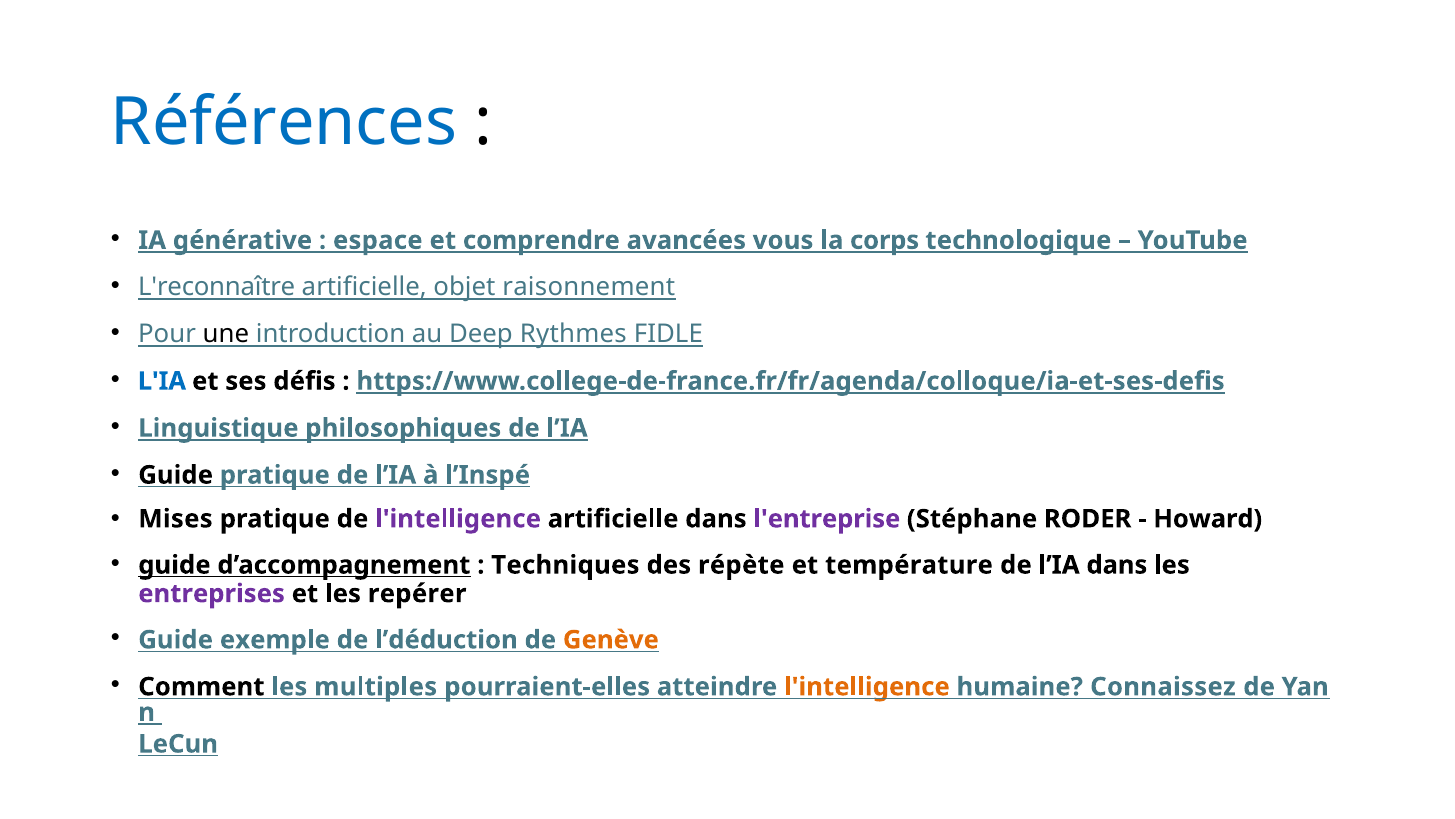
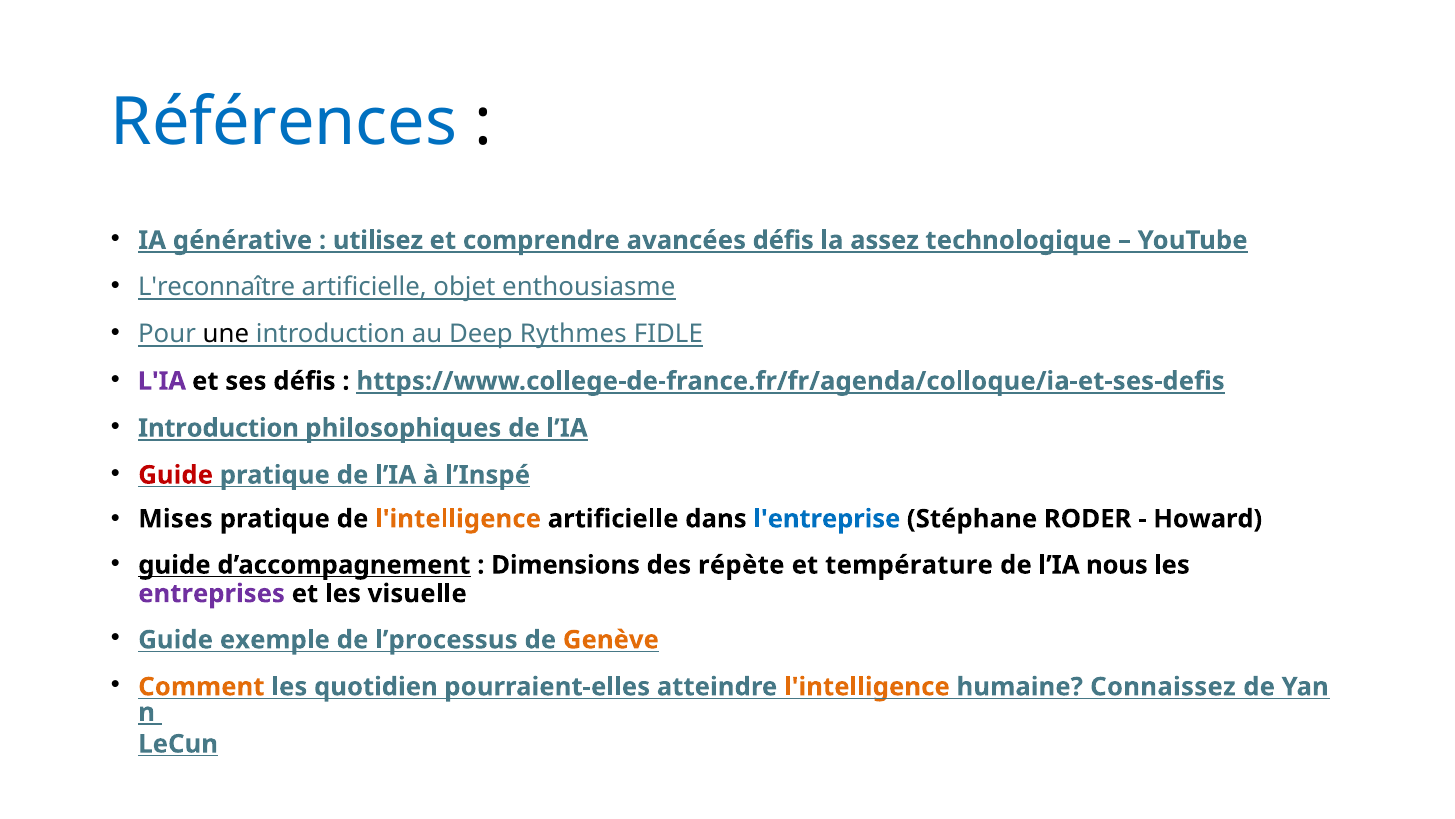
espace: espace -> utilisez (378, 240)
avancées vous: vous -> défis (783, 240)
corps: corps -> assez (885, 240)
raisonnement: raisonnement -> enthousiasme (589, 287)
L'IA colour: blue -> purple (162, 381)
Linguistique: Linguistique -> Introduction (219, 428)
Guide colour: black -> red (176, 475)
l'intelligence colour: purple -> orange (458, 519)
l'entreprise colour: purple -> blue (827, 519)
Techniques: Techniques -> Dimensions (566, 565)
l’IA dans: dans -> nous (1117, 565)
repérer: repérer -> visuelle (417, 593)
l’déduction: l’déduction -> l’processus (446, 639)
Comment colour: black -> orange (201, 686)
multiples: multiples -> quotidien (376, 686)
